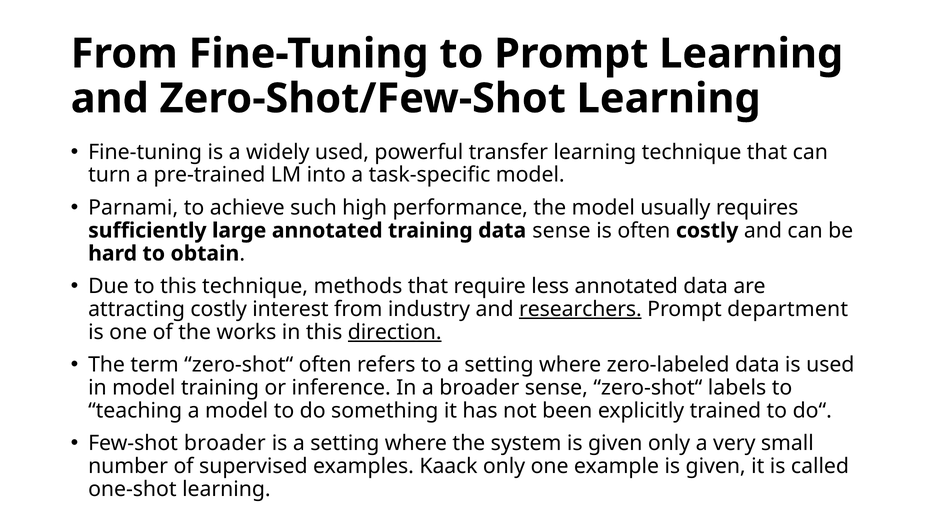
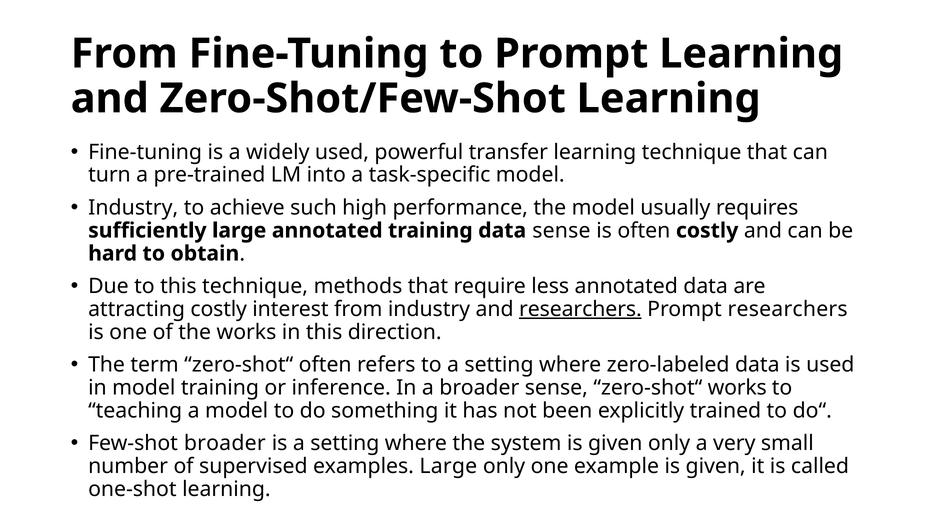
Parnami: Parnami -> Industry (133, 208)
Prompt department: department -> researchers (788, 309)
direction underline: present -> none (395, 332)
zero-shot“ labels: labels -> works (737, 388)
examples Kaack: Kaack -> Large (448, 466)
